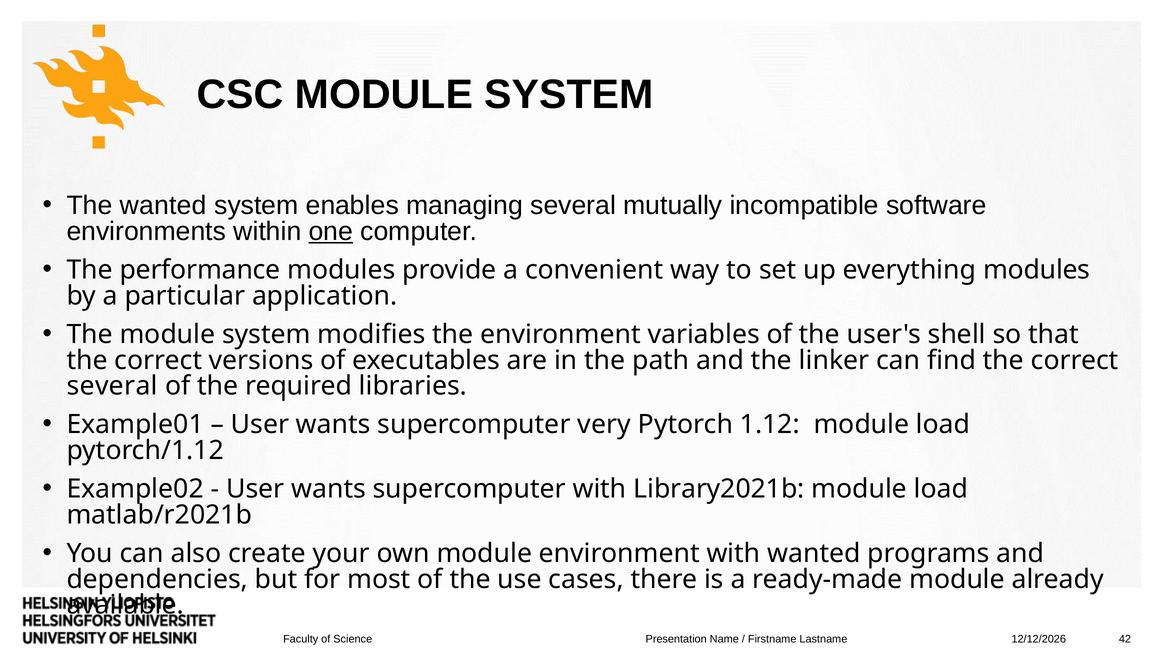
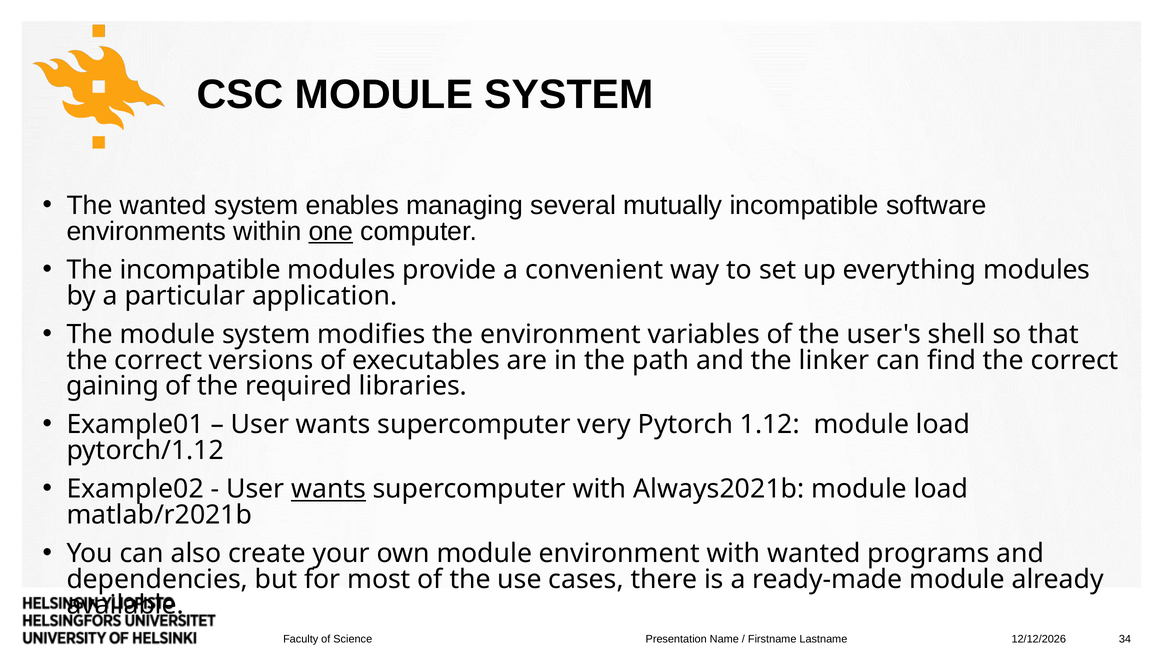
The performance: performance -> incompatible (200, 270)
several: several -> gaining (112, 386)
wants underline: none -> present (329, 489)
Library2021b: Library2021b -> Always2021b (719, 489)
42: 42 -> 34 (1125, 639)
